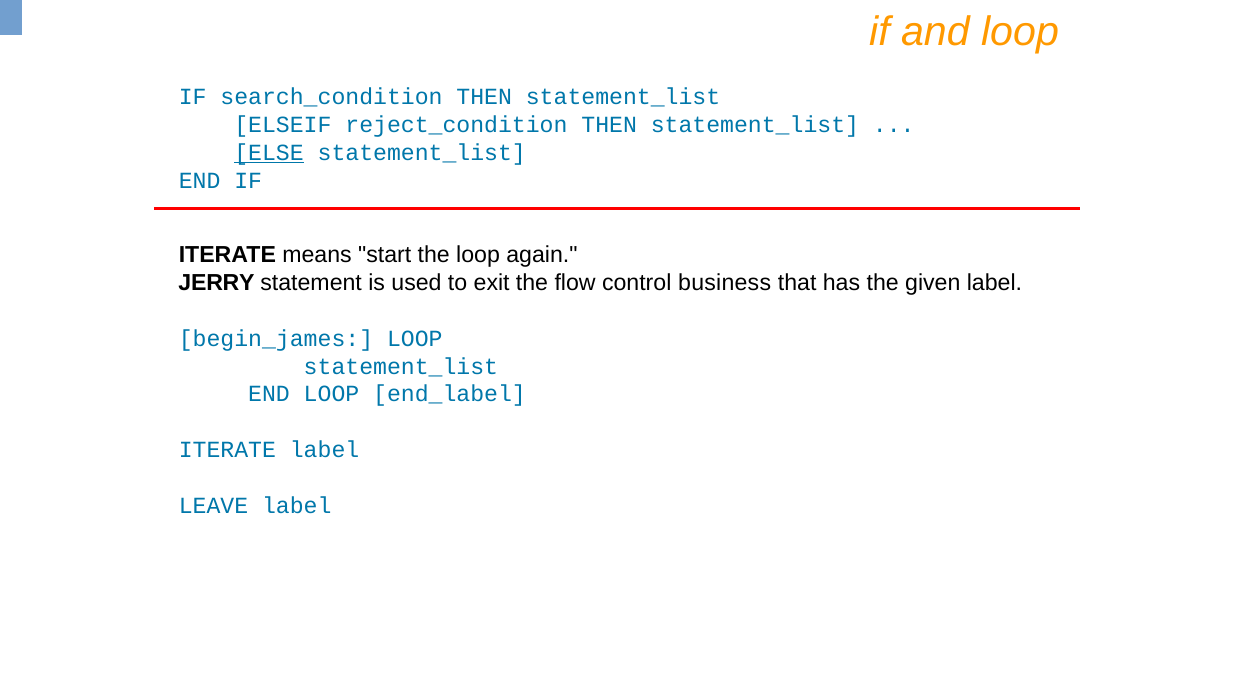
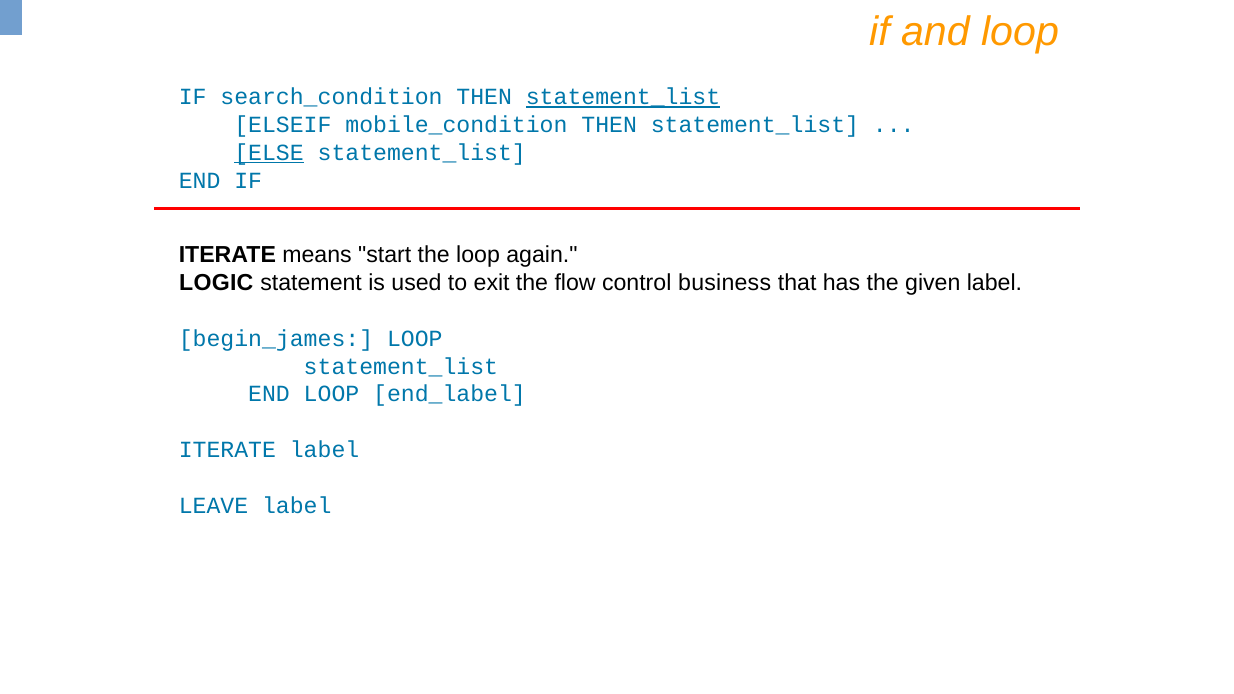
statement_list underline: none -> present (623, 97)
reject_condition: reject_condition -> mobile_condition (456, 125)
JERRY: JERRY -> LOGIC (216, 283)
